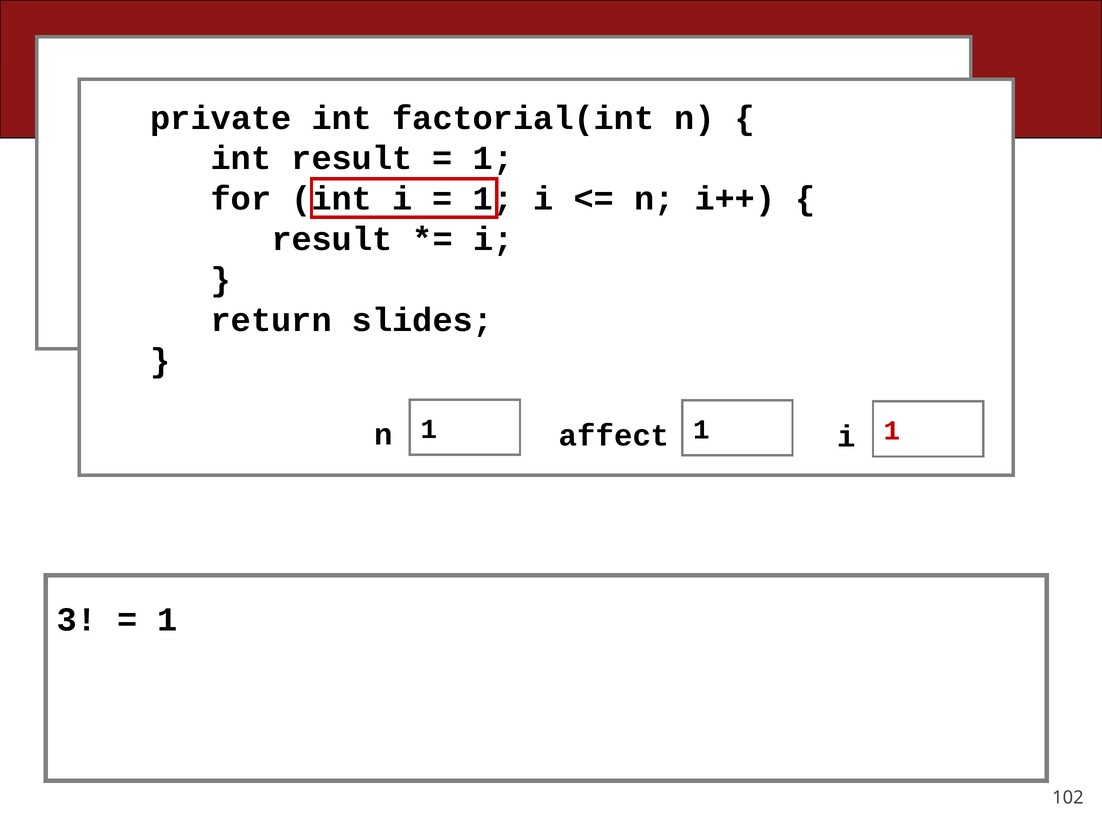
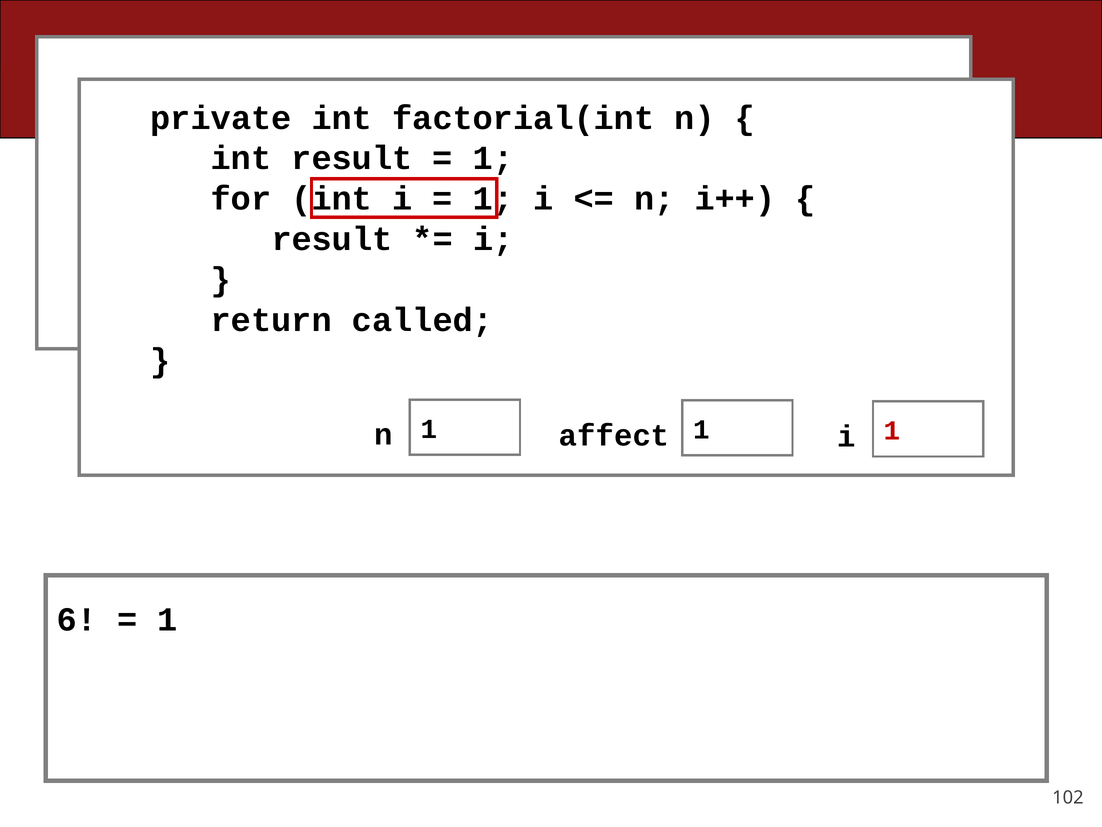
slides: slides -> called (422, 320)
3: 3 -> 6 (77, 619)
